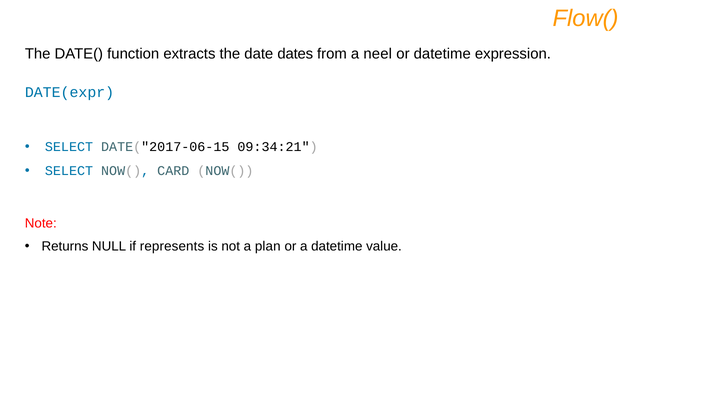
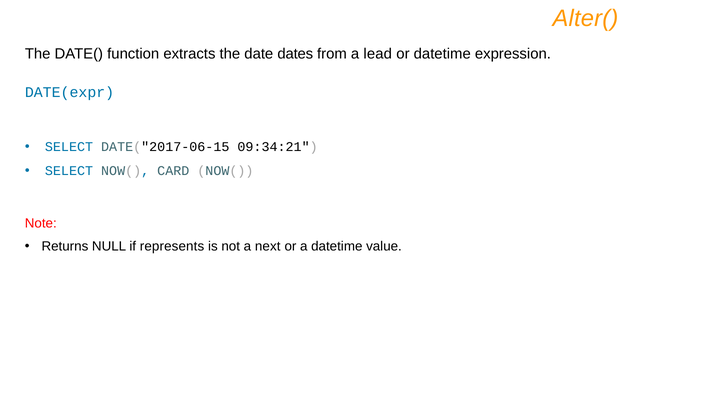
Flow(: Flow( -> Alter( (585, 19)
neel: neel -> lead (378, 54)
plan: plan -> next (268, 247)
